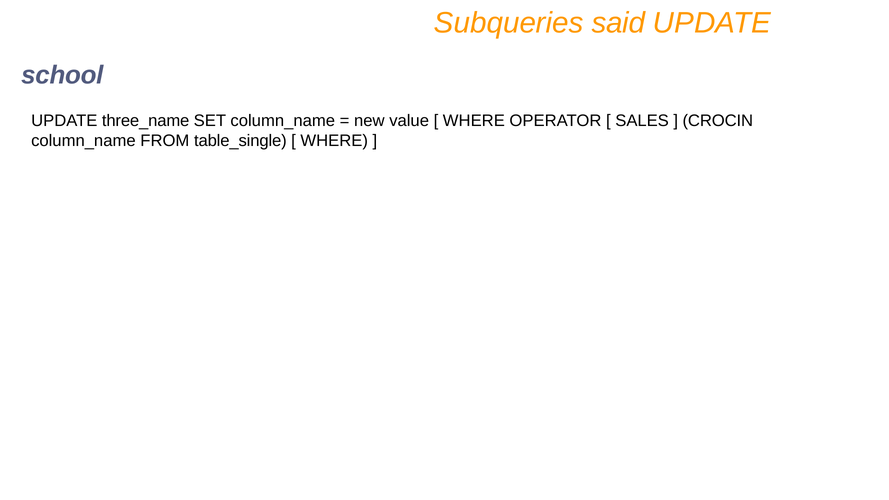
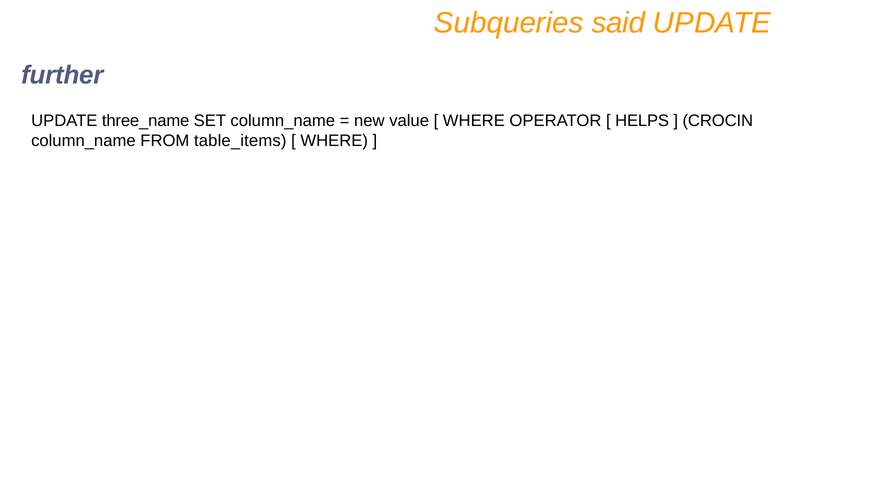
school: school -> further (62, 75)
SALES: SALES -> HELPS (642, 121)
table_single: table_single -> table_items (240, 141)
